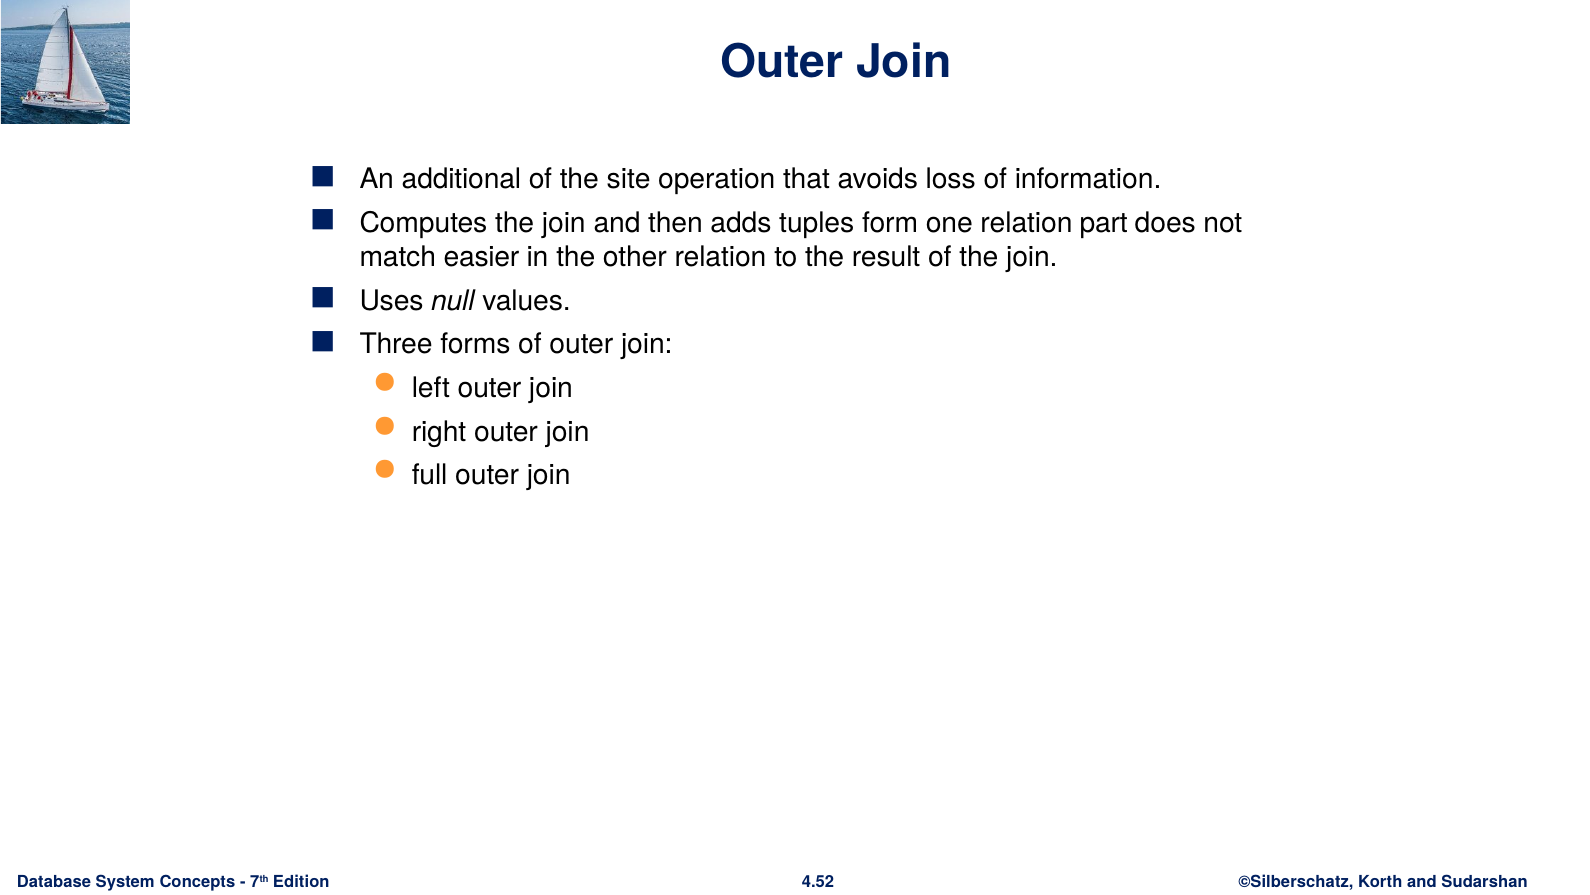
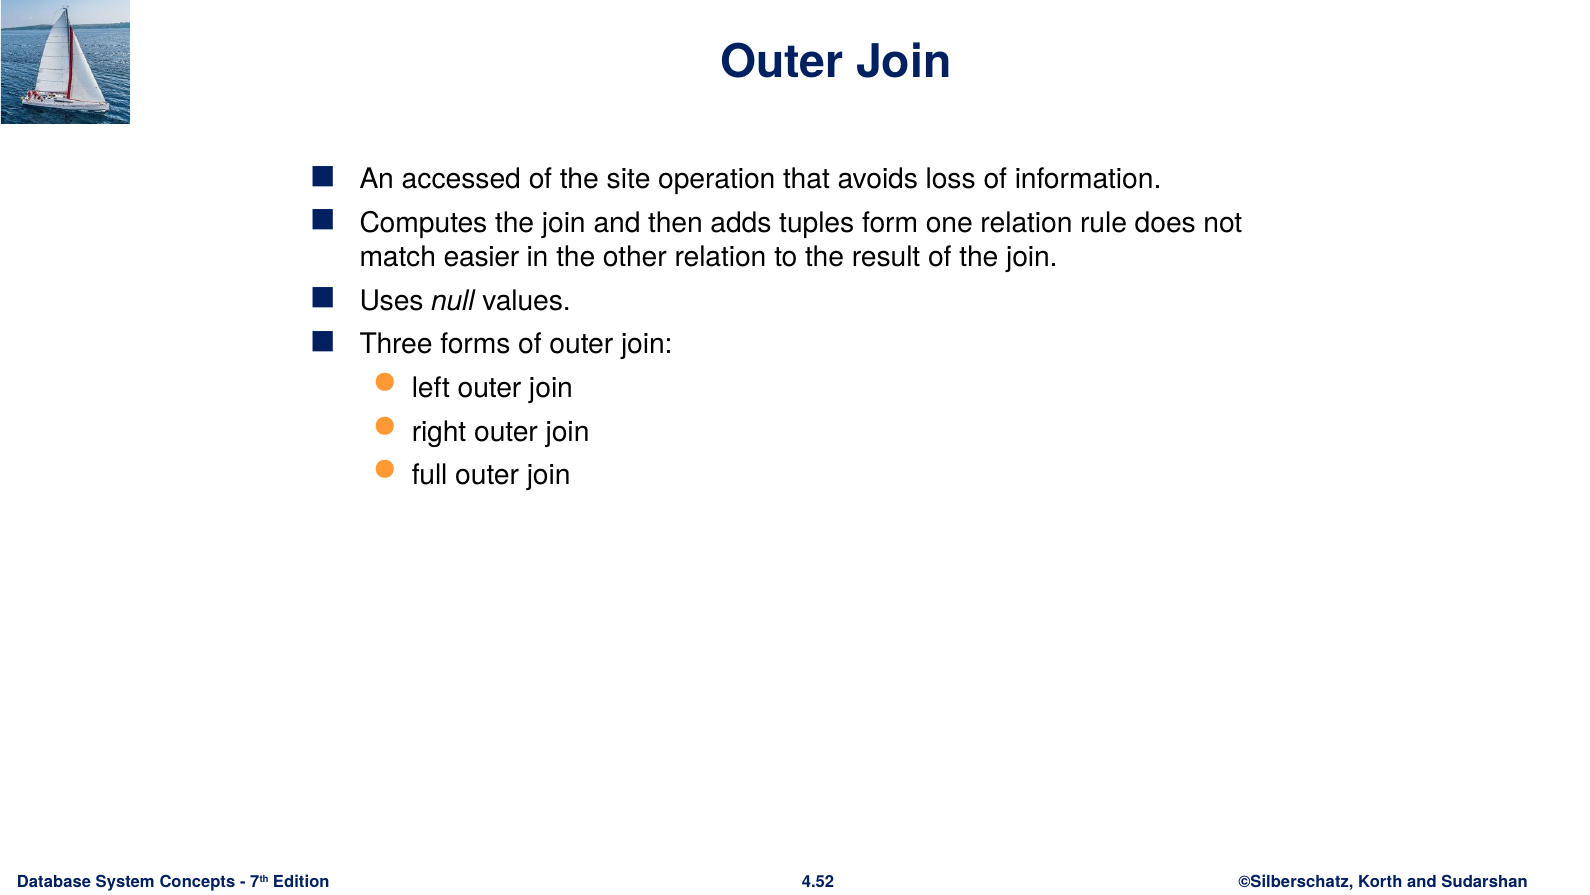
additional: additional -> accessed (461, 179)
part: part -> rule (1104, 223)
